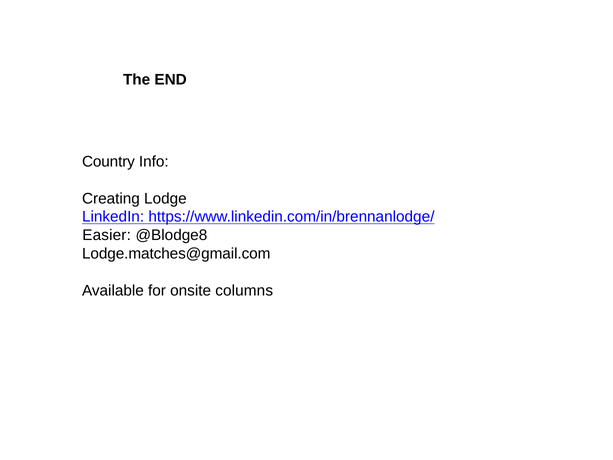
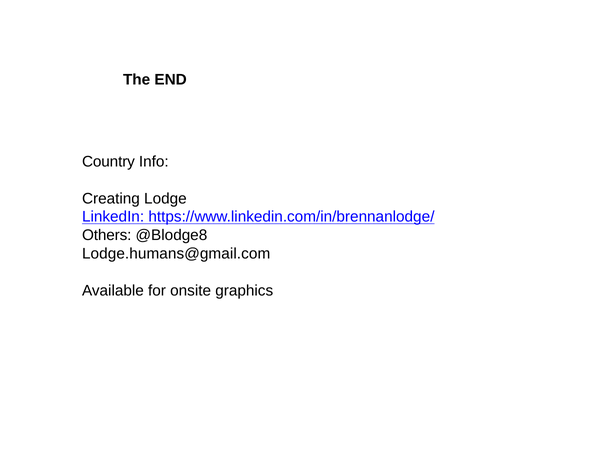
Easier: Easier -> Others (107, 235)
Lodge.matches@gmail.com: Lodge.matches@gmail.com -> Lodge.humans@gmail.com (176, 254)
columns: columns -> graphics (244, 290)
